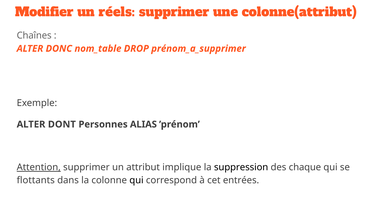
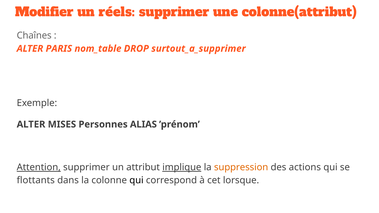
DONC: DONC -> PARIS (59, 49)
prénom_a_supprimer: prénom_a_supprimer -> surtout_a_supprimer (198, 49)
DONT: DONT -> MISES (62, 124)
implique underline: none -> present (182, 167)
suppression colour: black -> orange (241, 167)
chaque: chaque -> actions (305, 167)
entrées: entrées -> lorsque (241, 181)
